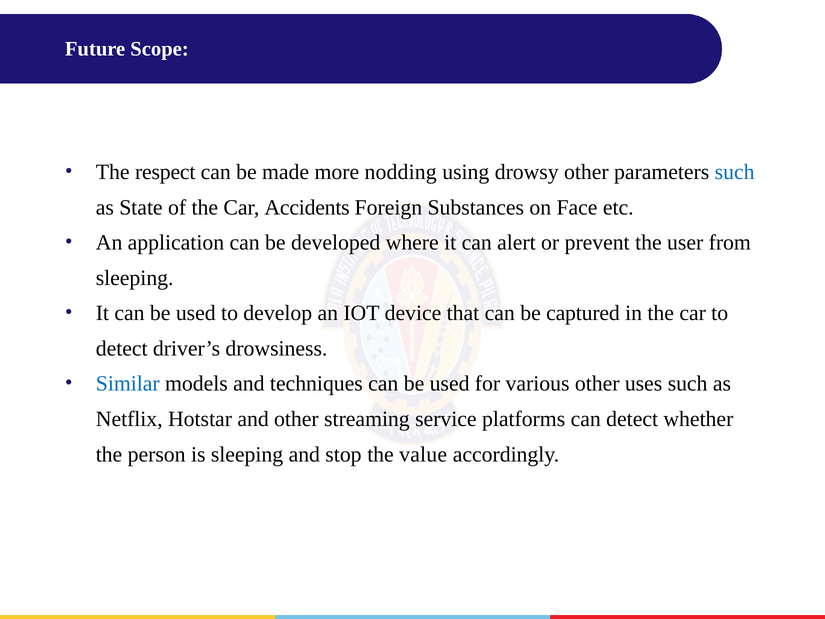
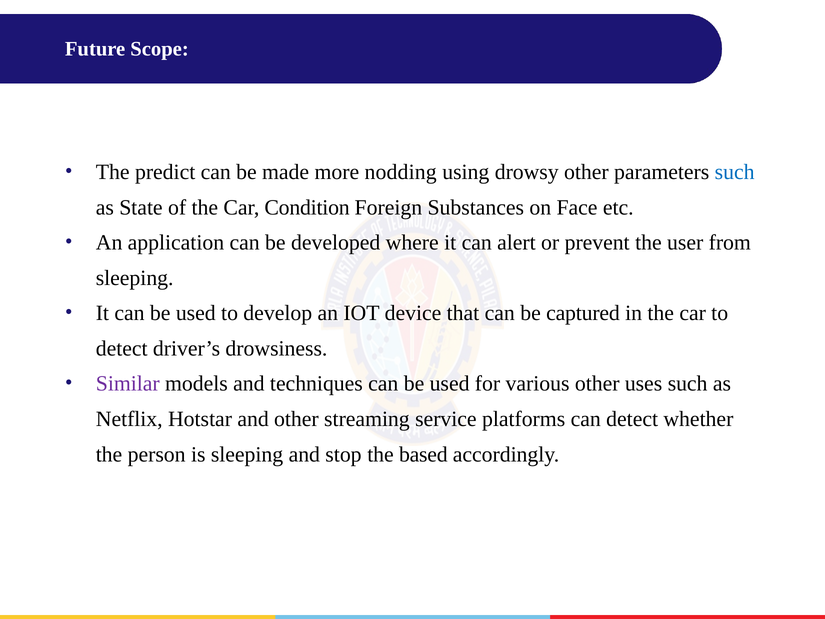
respect: respect -> predict (165, 172)
Accidents: Accidents -> Condition (307, 207)
Similar colour: blue -> purple (128, 384)
value: value -> based (423, 454)
